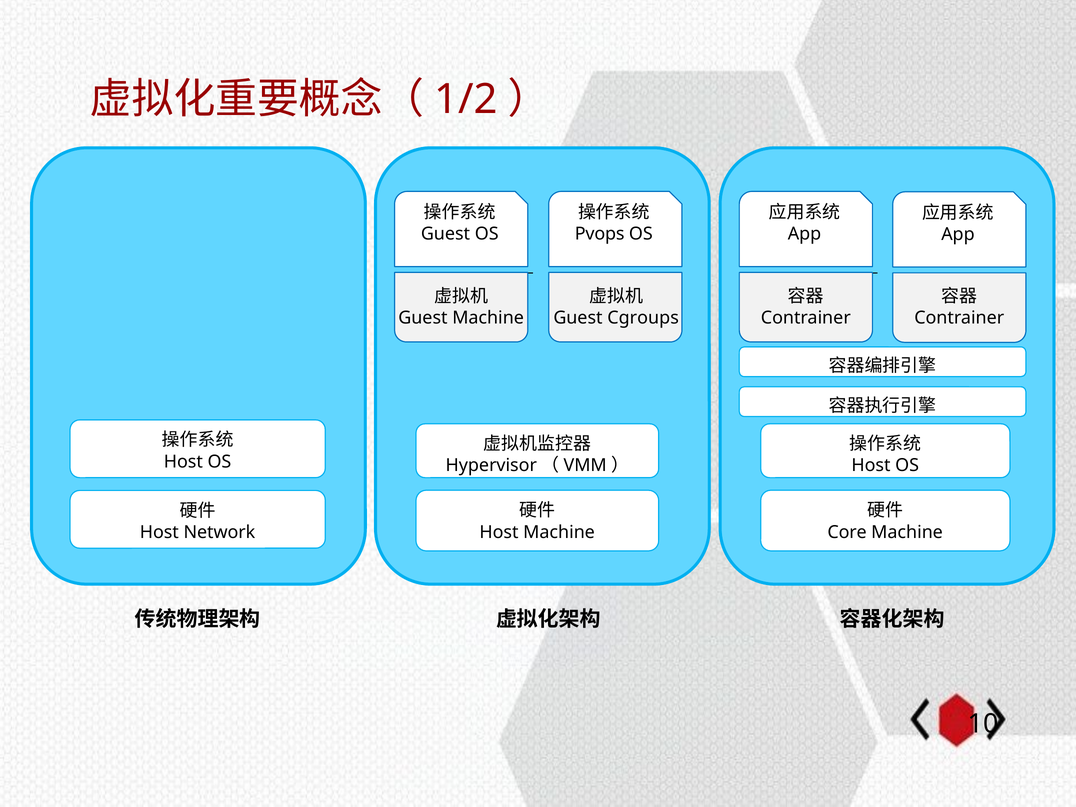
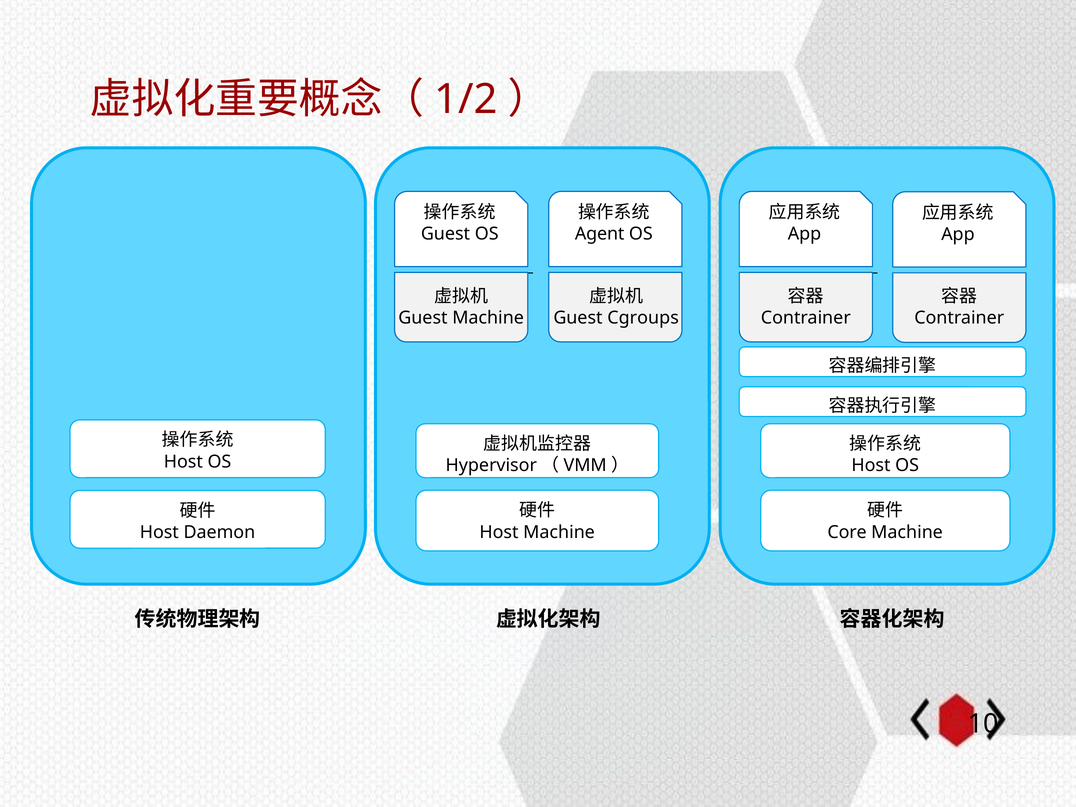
Pvops: Pvops -> Agent (600, 234)
Network: Network -> Daemon (219, 532)
